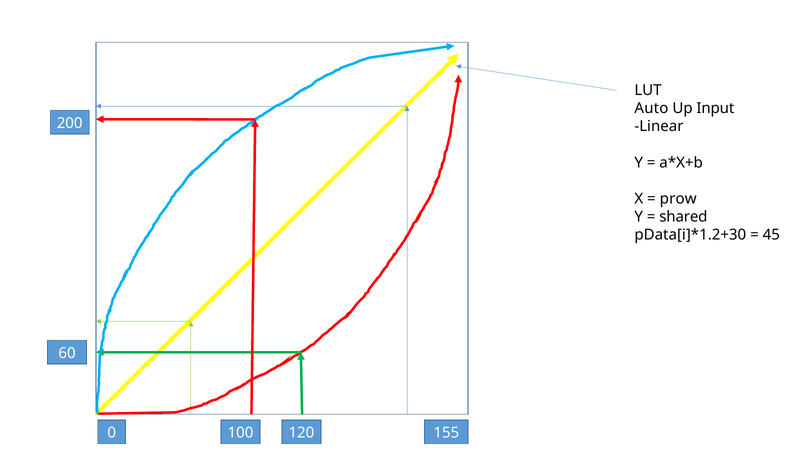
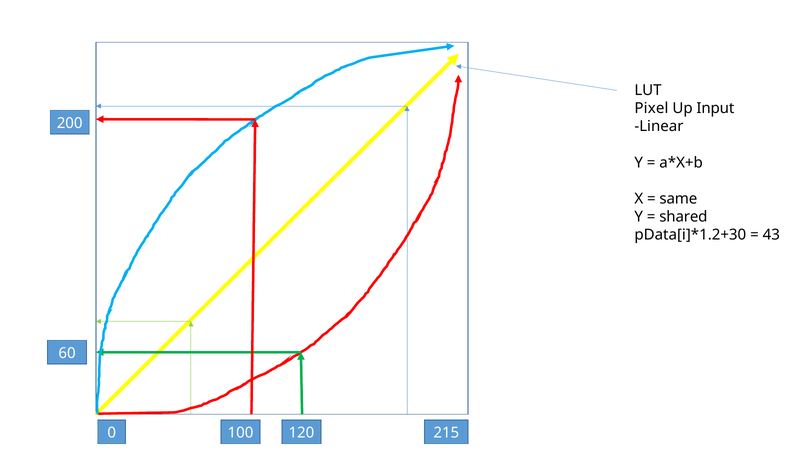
Auto: Auto -> Pixel (651, 108)
prow: prow -> same (678, 199)
45: 45 -> 43 (771, 235)
155: 155 -> 215 (446, 433)
